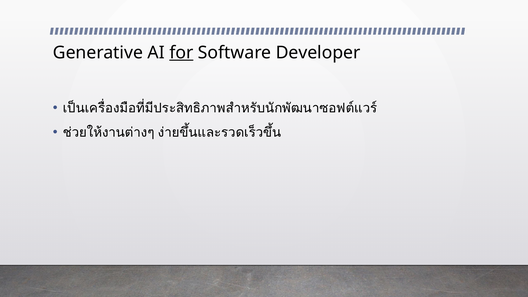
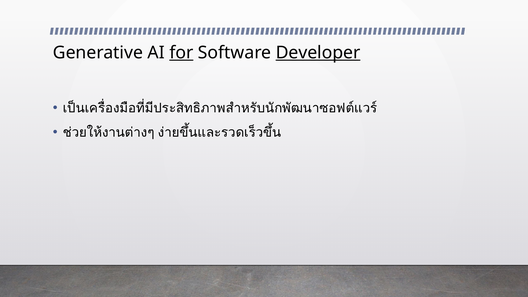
Developer underline: none -> present (318, 53)
